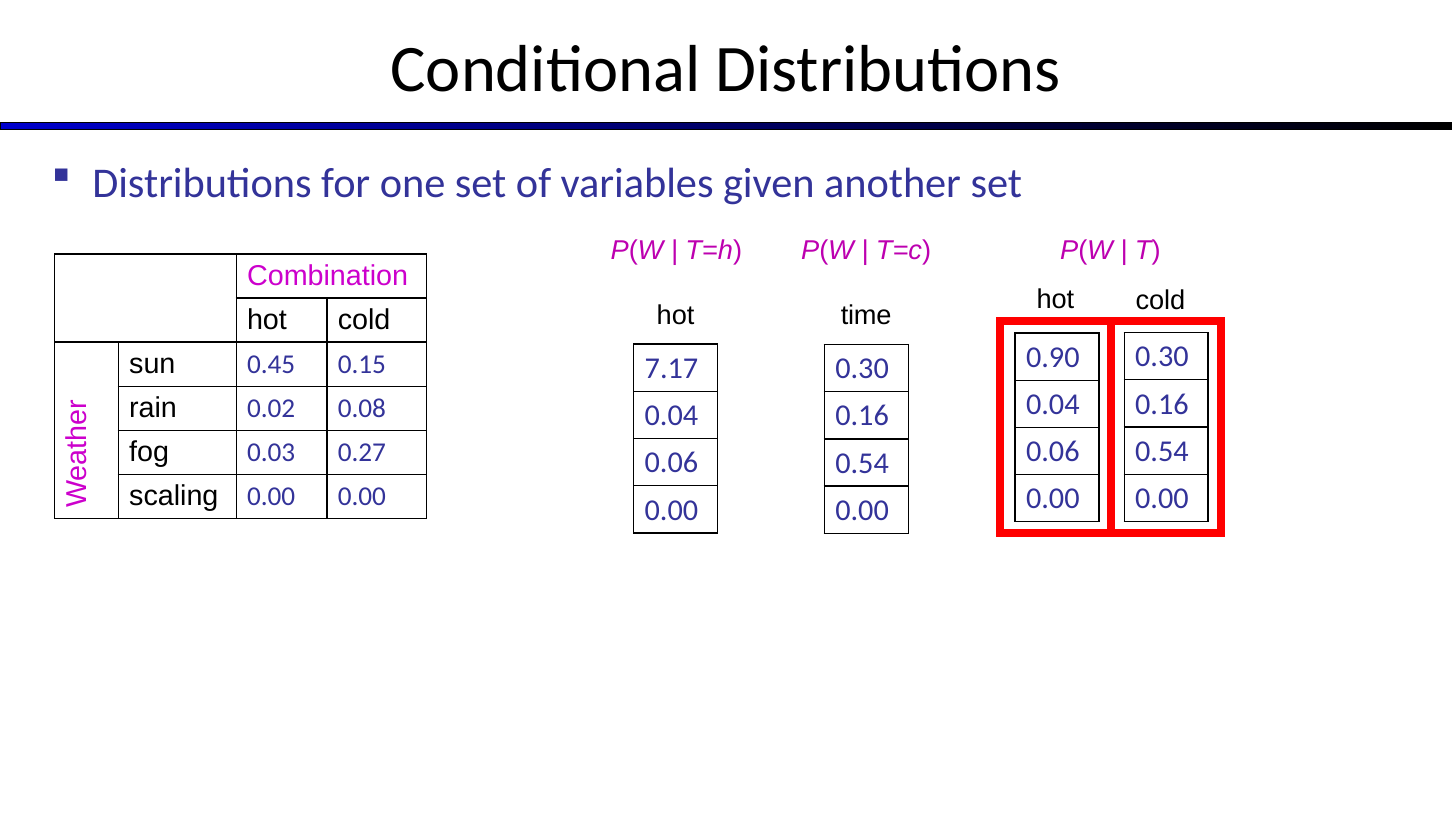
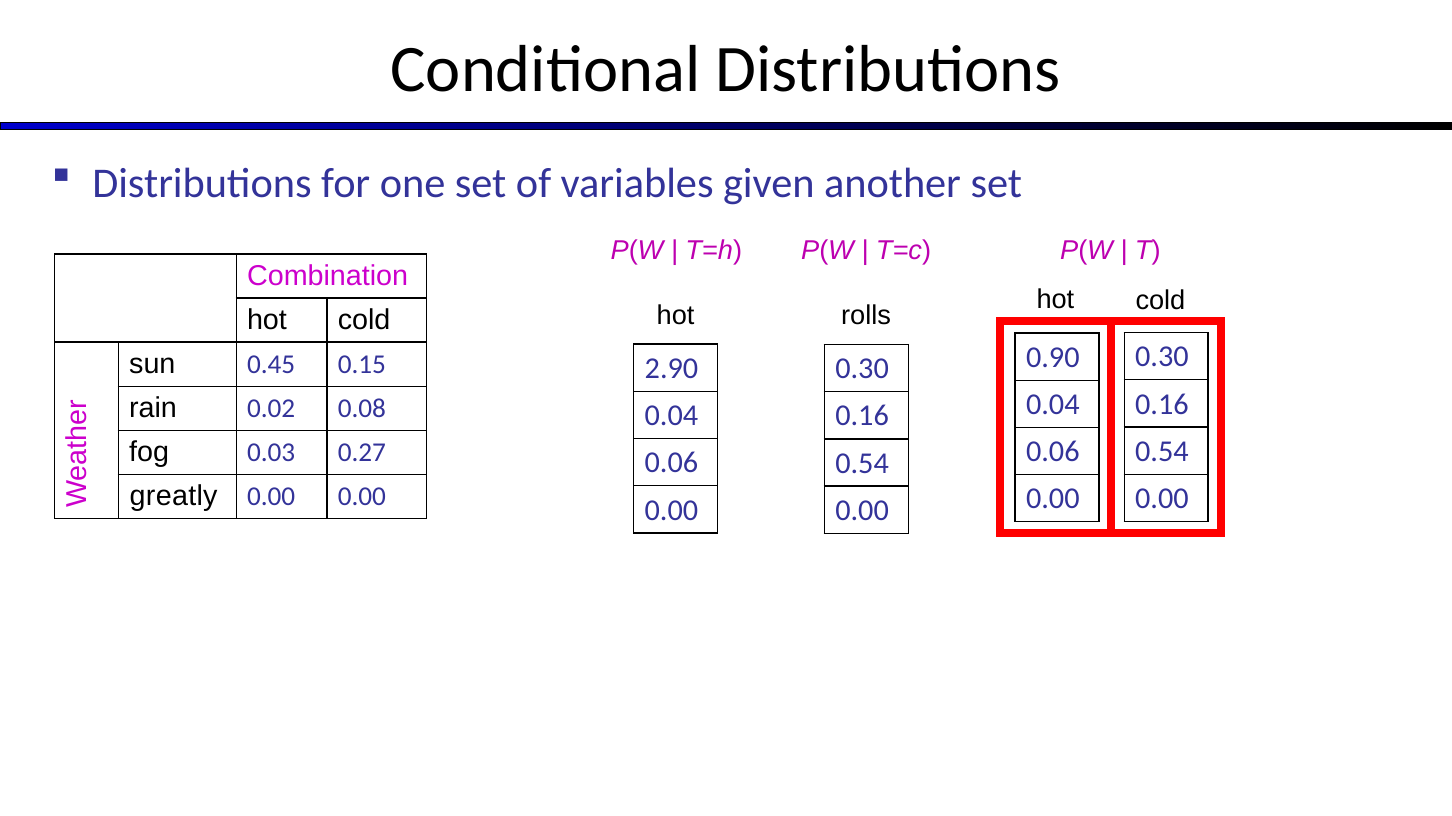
time: time -> rolls (866, 316)
7.17: 7.17 -> 2.90 (671, 369)
scaling: scaling -> greatly (174, 497)
